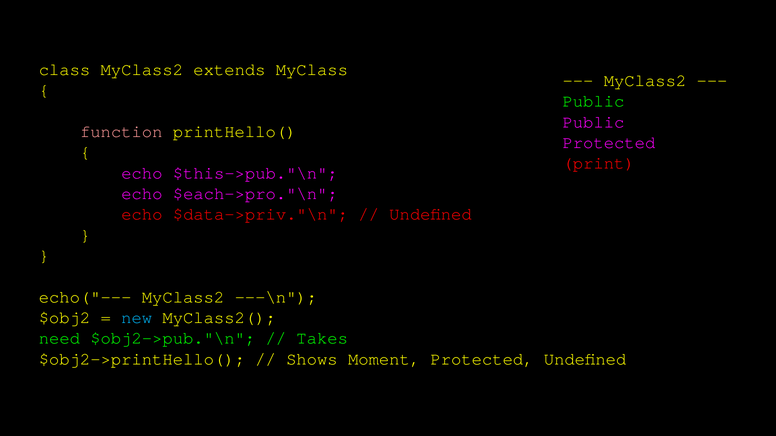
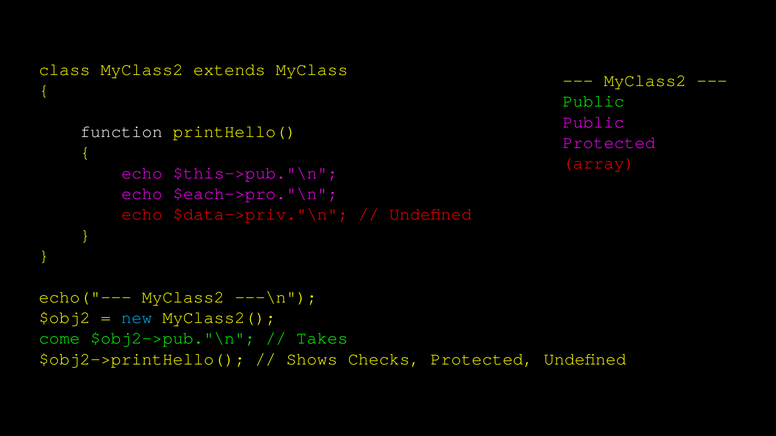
function colour: pink -> white (121, 132)
print: print -> array (599, 163)
need: need -> come (59, 339)
Moment: Moment -> Checks (384, 359)
